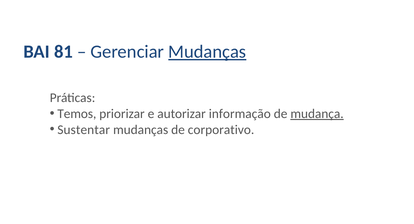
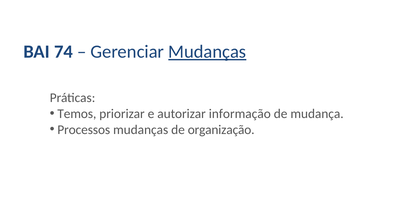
81: 81 -> 74 (63, 52)
mudança underline: present -> none (317, 114)
Sustentar: Sustentar -> Processos (84, 130)
corporativo: corporativo -> organização (221, 130)
